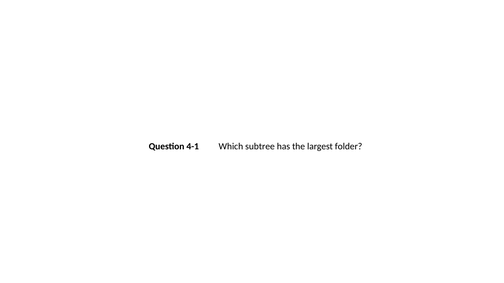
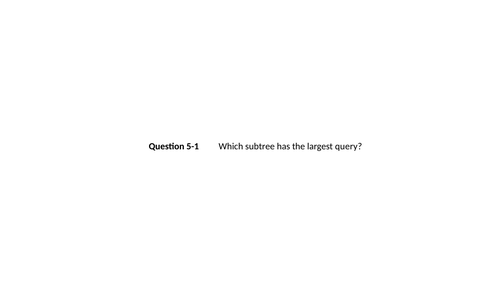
4-1: 4-1 -> 5-1 (193, 147)
folder: folder -> query (349, 147)
